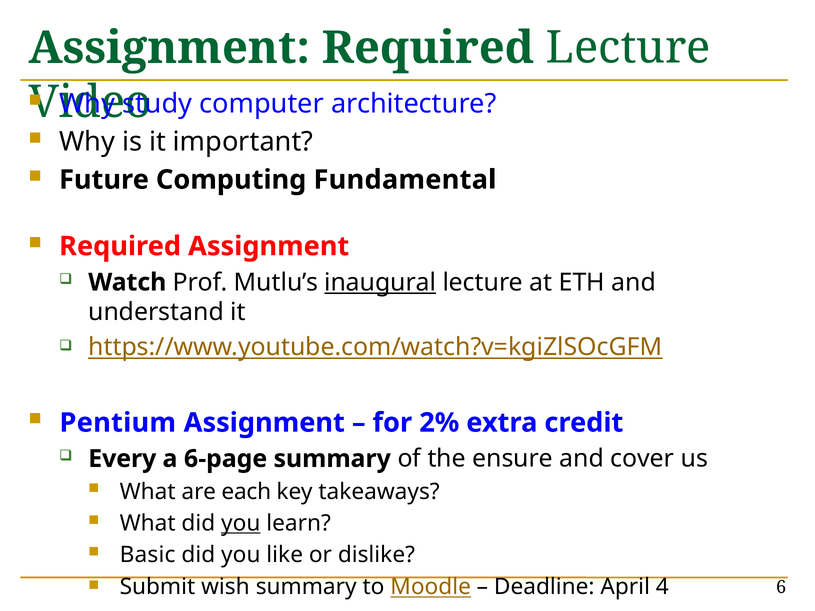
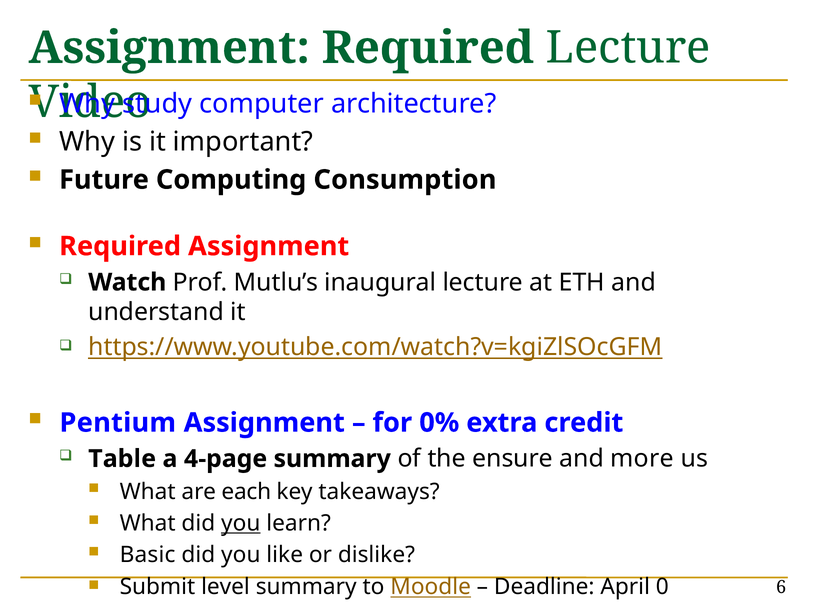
Fundamental: Fundamental -> Consumption (405, 180)
inaugural underline: present -> none (380, 282)
2%: 2% -> 0% (439, 423)
Every: Every -> Table (122, 459)
6-page: 6-page -> 4-page (226, 459)
cover: cover -> more (642, 459)
wish: wish -> level (225, 587)
4: 4 -> 0 (662, 587)
